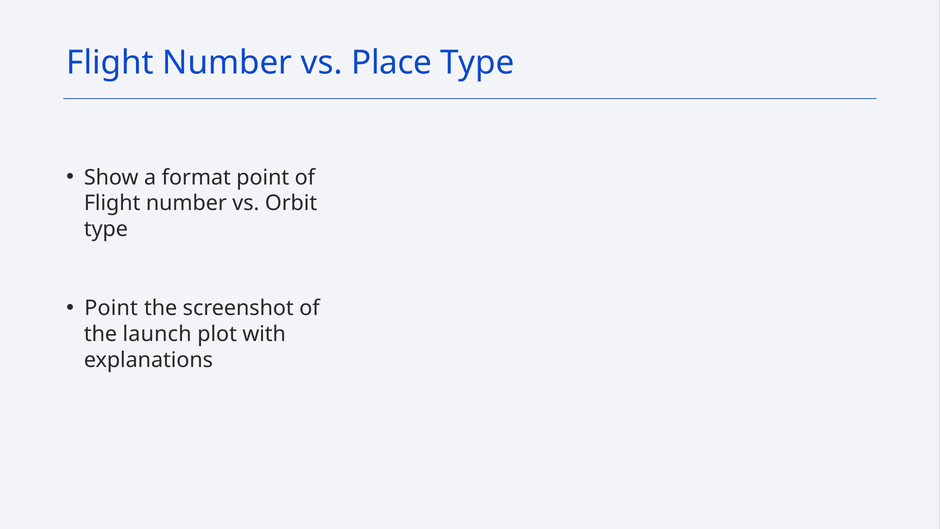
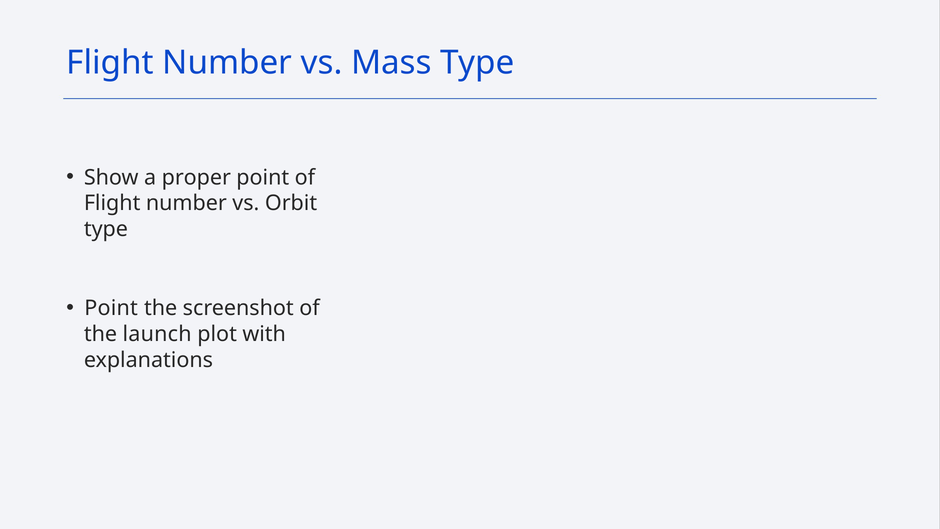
Place: Place -> Mass (392, 63)
format: format -> proper (196, 177)
